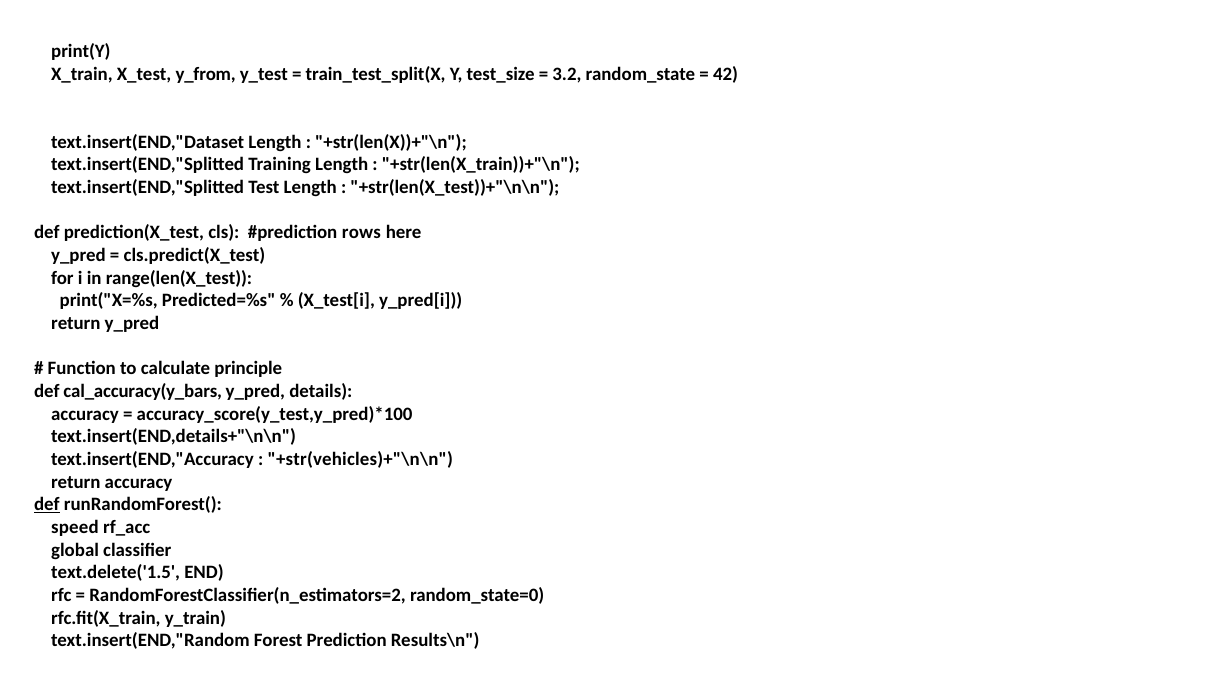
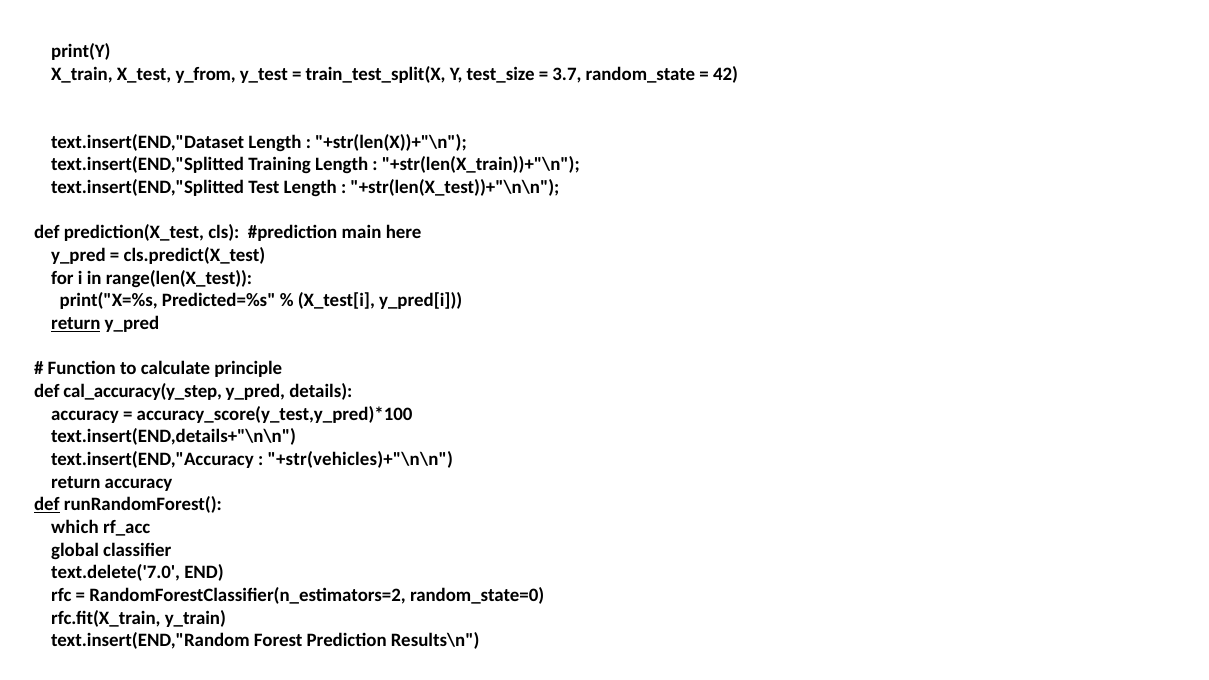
3.2: 3.2 -> 3.7 (567, 74)
rows: rows -> main (362, 233)
return underline: none -> present (76, 323)
cal_accuracy(y_bars: cal_accuracy(y_bars -> cal_accuracy(y_step (143, 391)
speed: speed -> which (75, 527)
text.delete('1.5: text.delete('1.5 -> text.delete('7.0 (116, 573)
